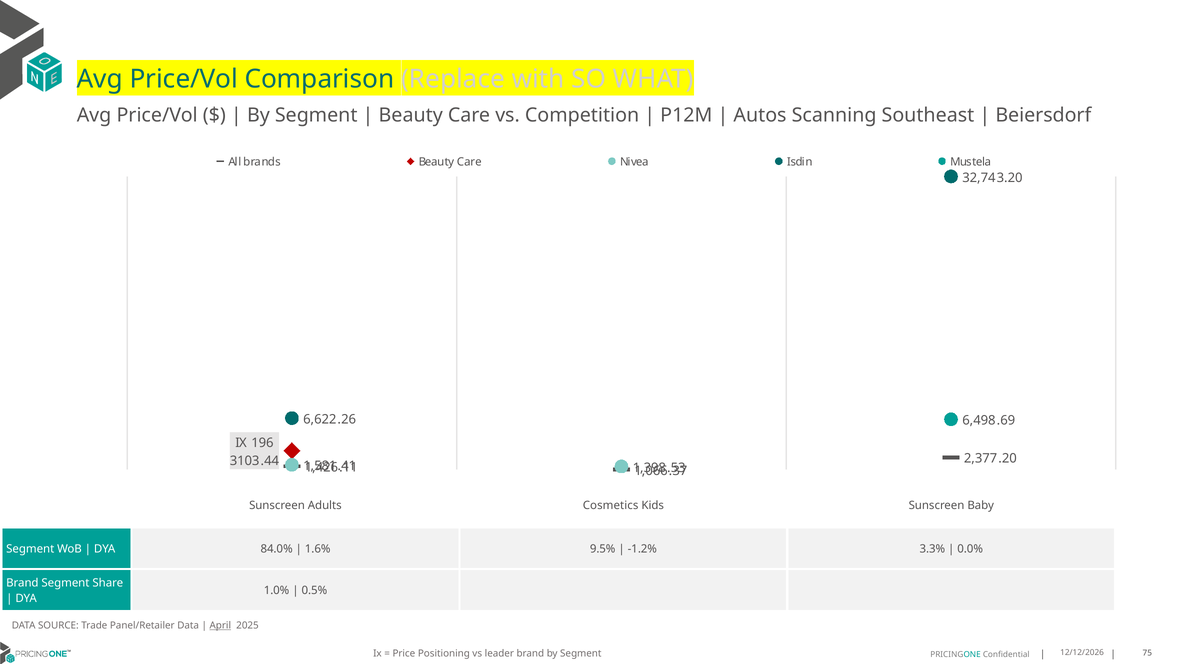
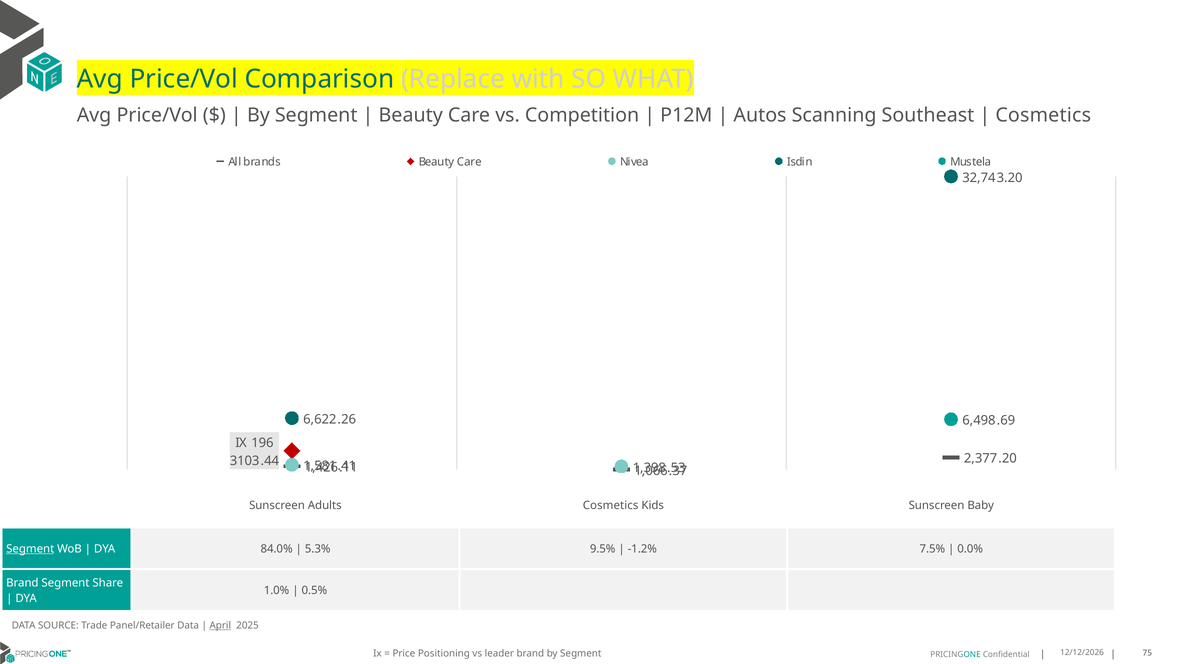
Beiersdorf: Beiersdorf -> Cosmetics (1043, 115)
Segment underline: none -> present (30, 549)
1.6%: 1.6% -> 5.3% (318, 549)
3.3%: 3.3% -> 7.5% (932, 549)
